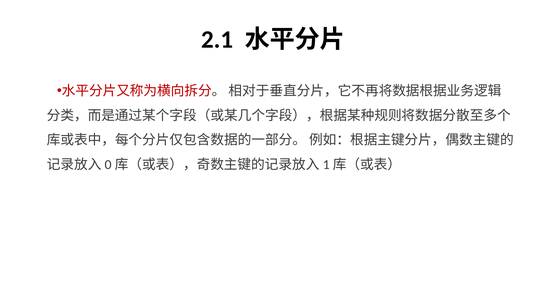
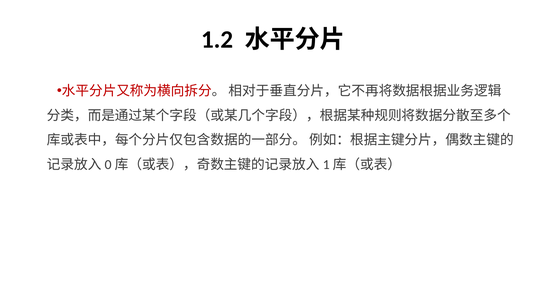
2.1: 2.1 -> 1.2 (217, 40)
